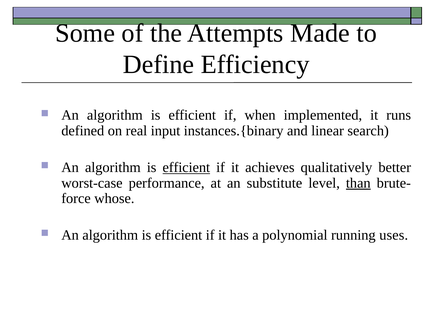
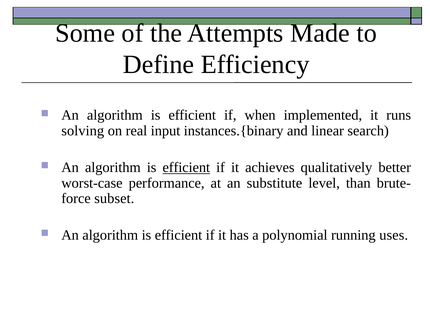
defined: defined -> solving (83, 131)
than underline: present -> none (358, 183)
whose: whose -> subset (114, 198)
